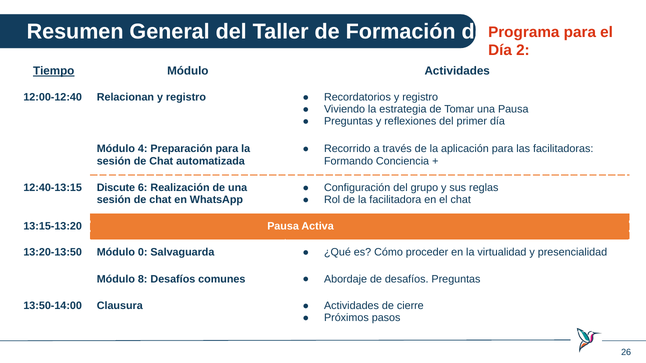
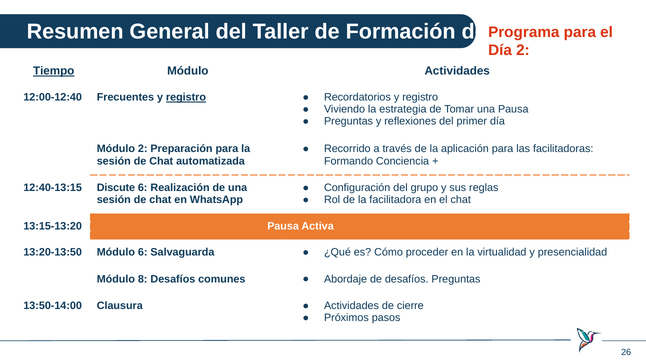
Relacionan: Relacionan -> Frecuentes (125, 97)
registro underline: none -> present (186, 97)
Módulo 4: 4 -> 2 (143, 149)
Módulo 0: 0 -> 6 (143, 252)
